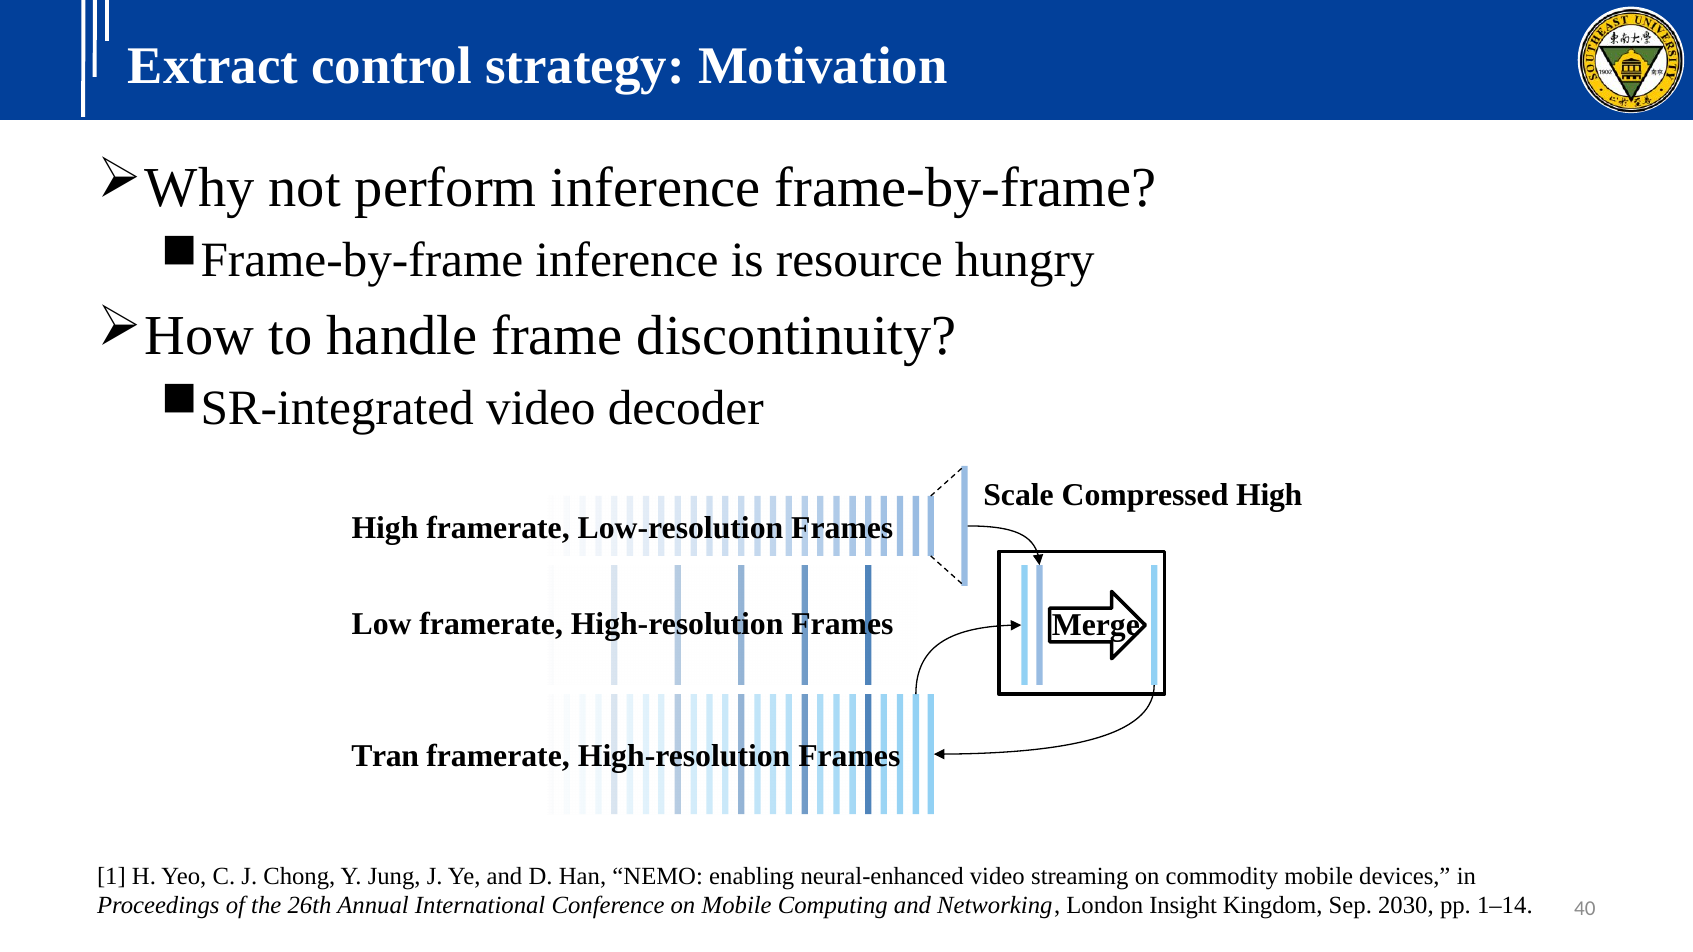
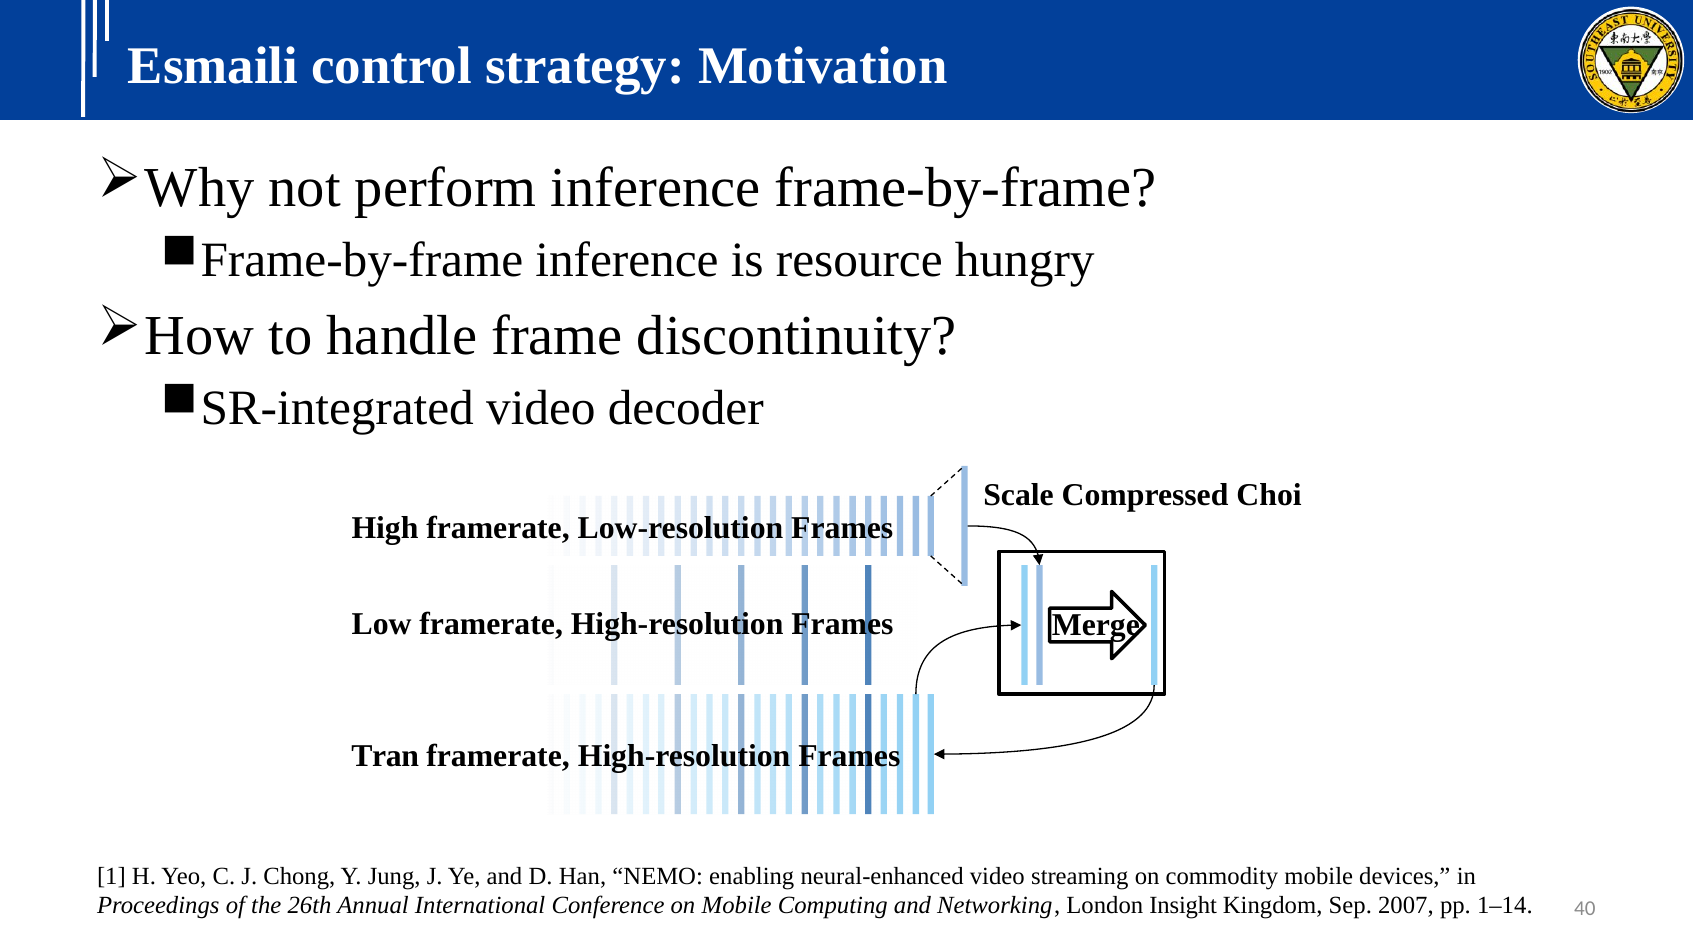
Extract: Extract -> Esmaili (213, 66)
Compressed High: High -> Choi (1269, 496)
2030: 2030 -> 2007 (1406, 906)
